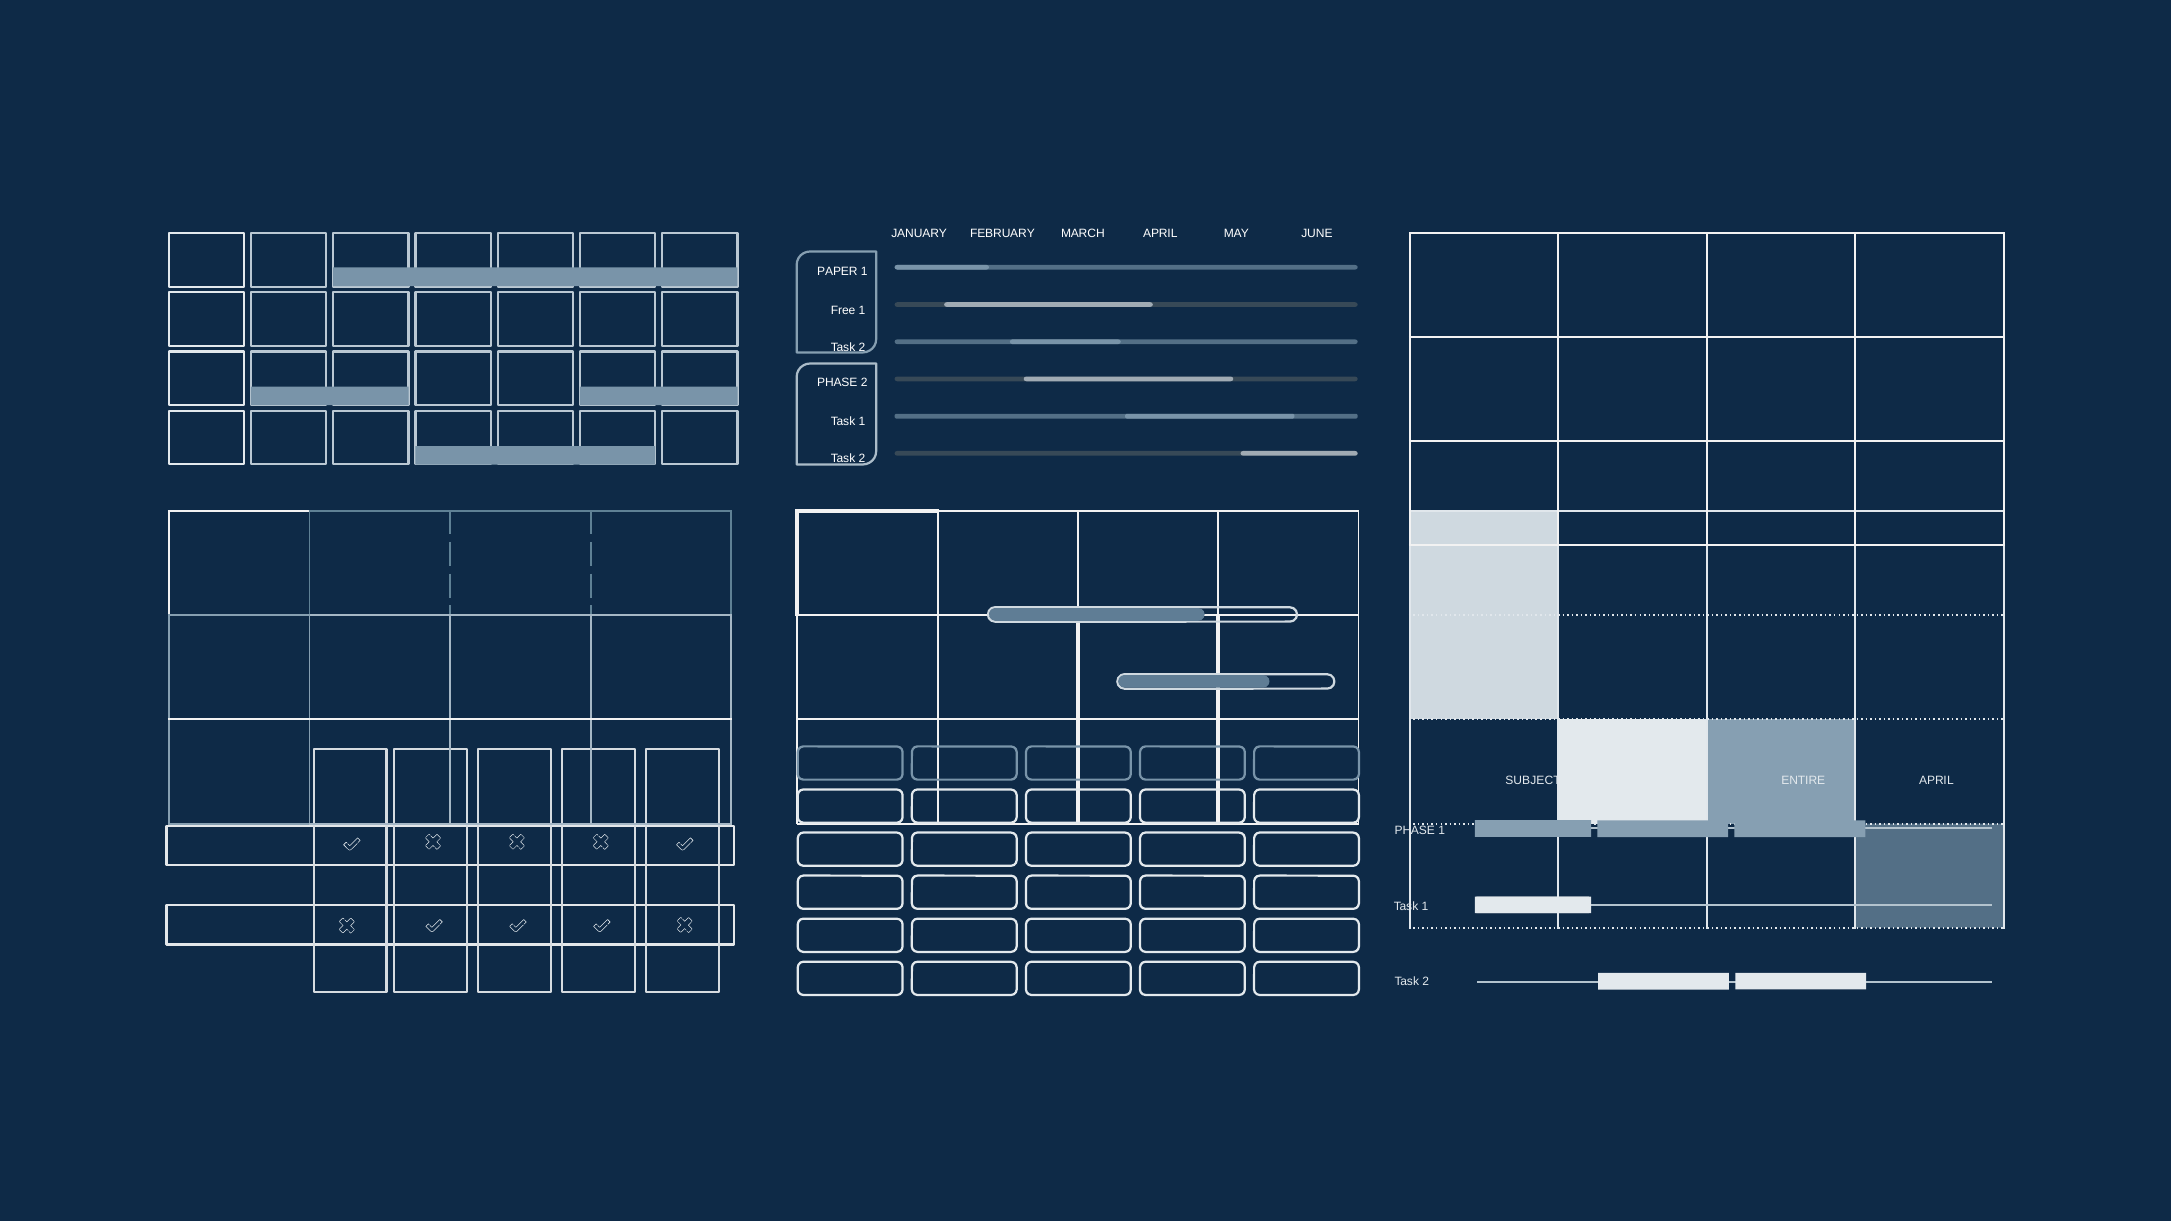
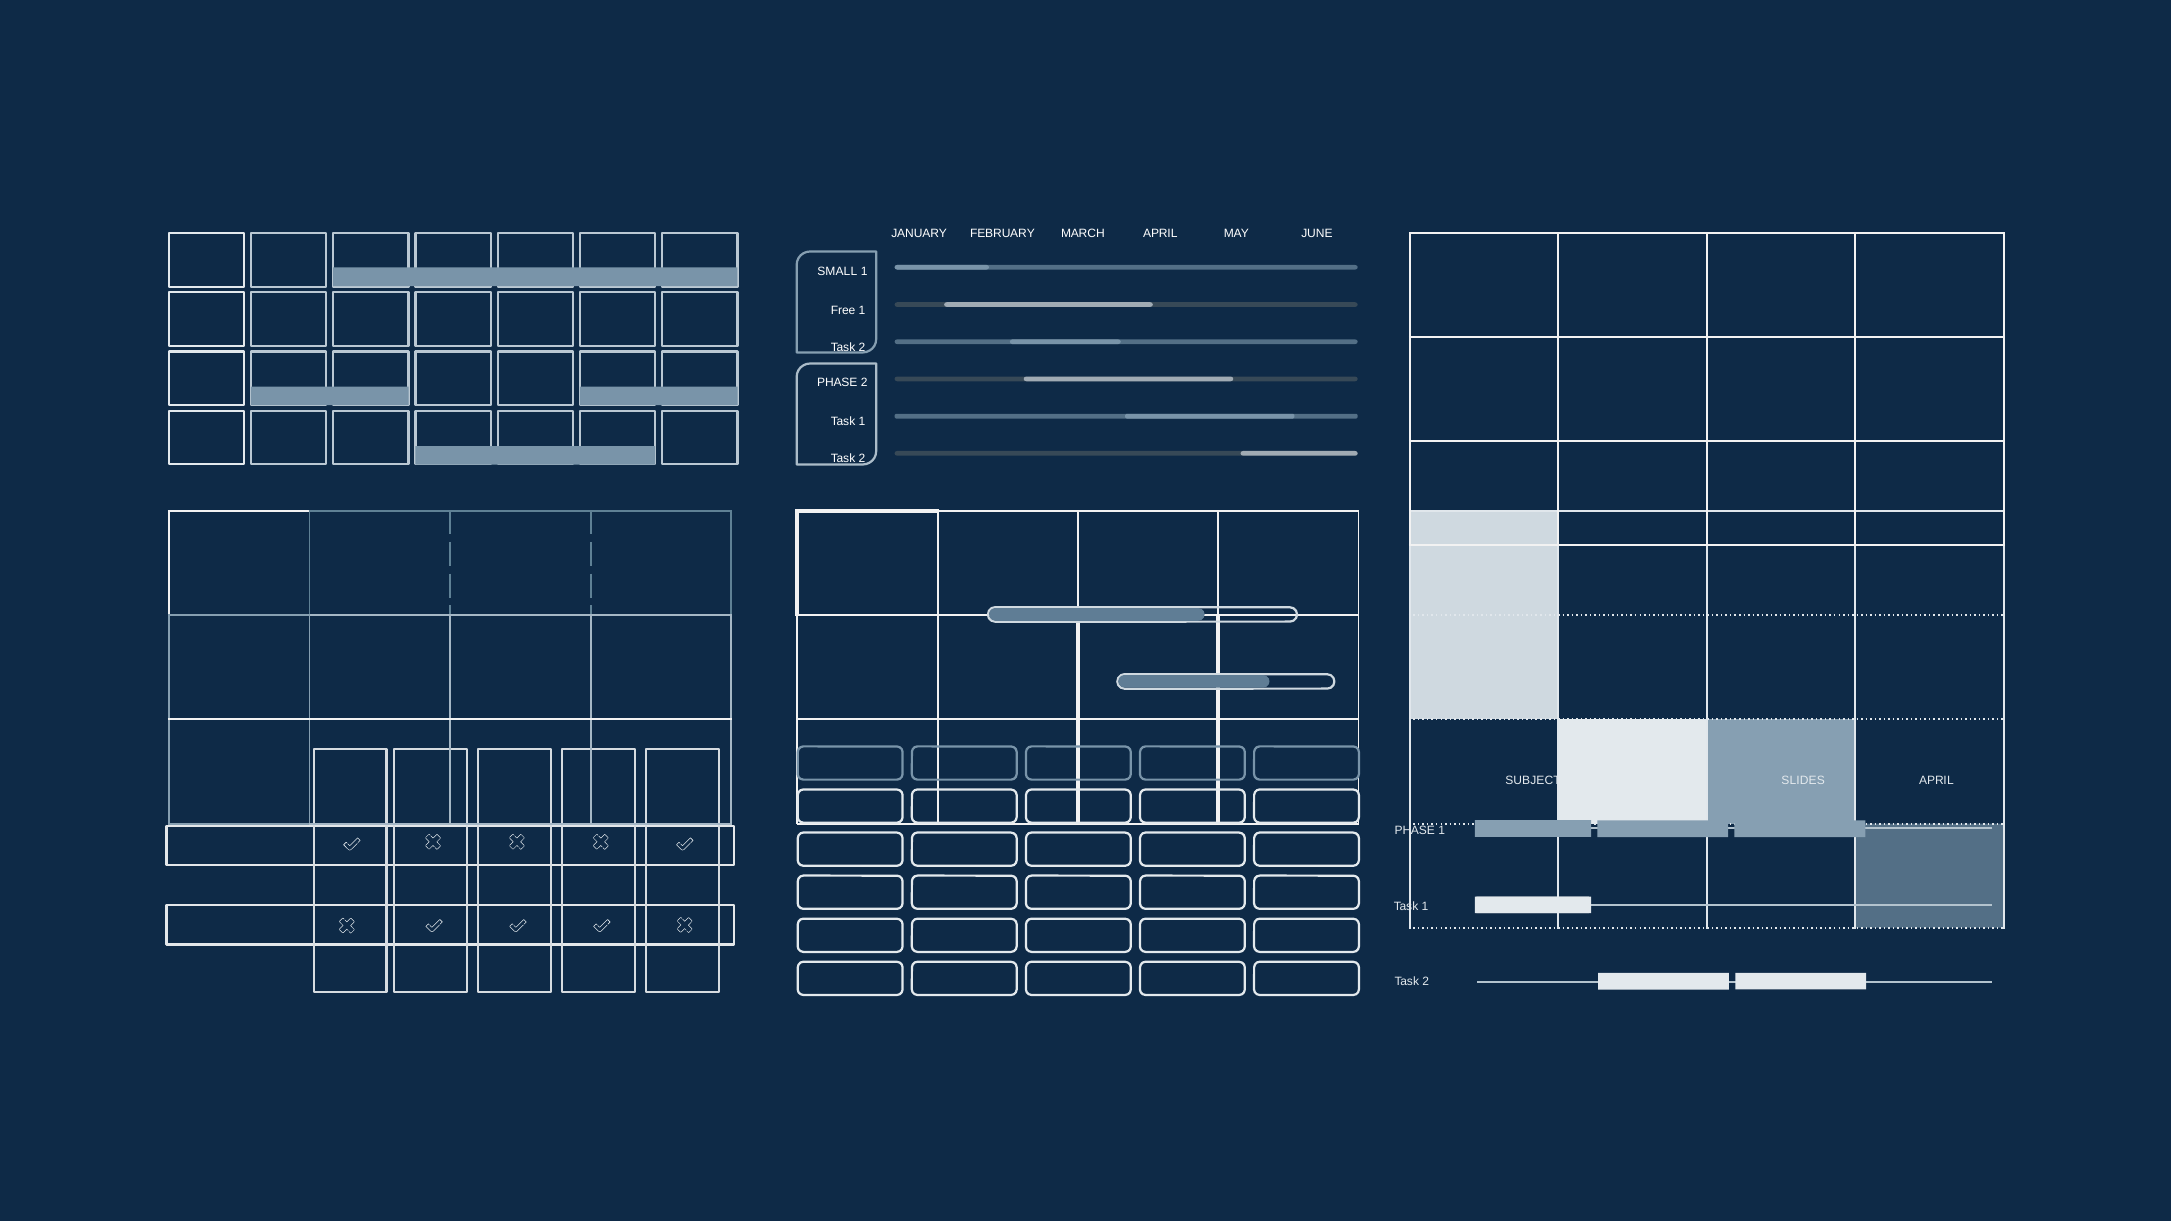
PAPER: PAPER -> SMALL (837, 272)
ENTIRE: ENTIRE -> SLIDES (1803, 781)
